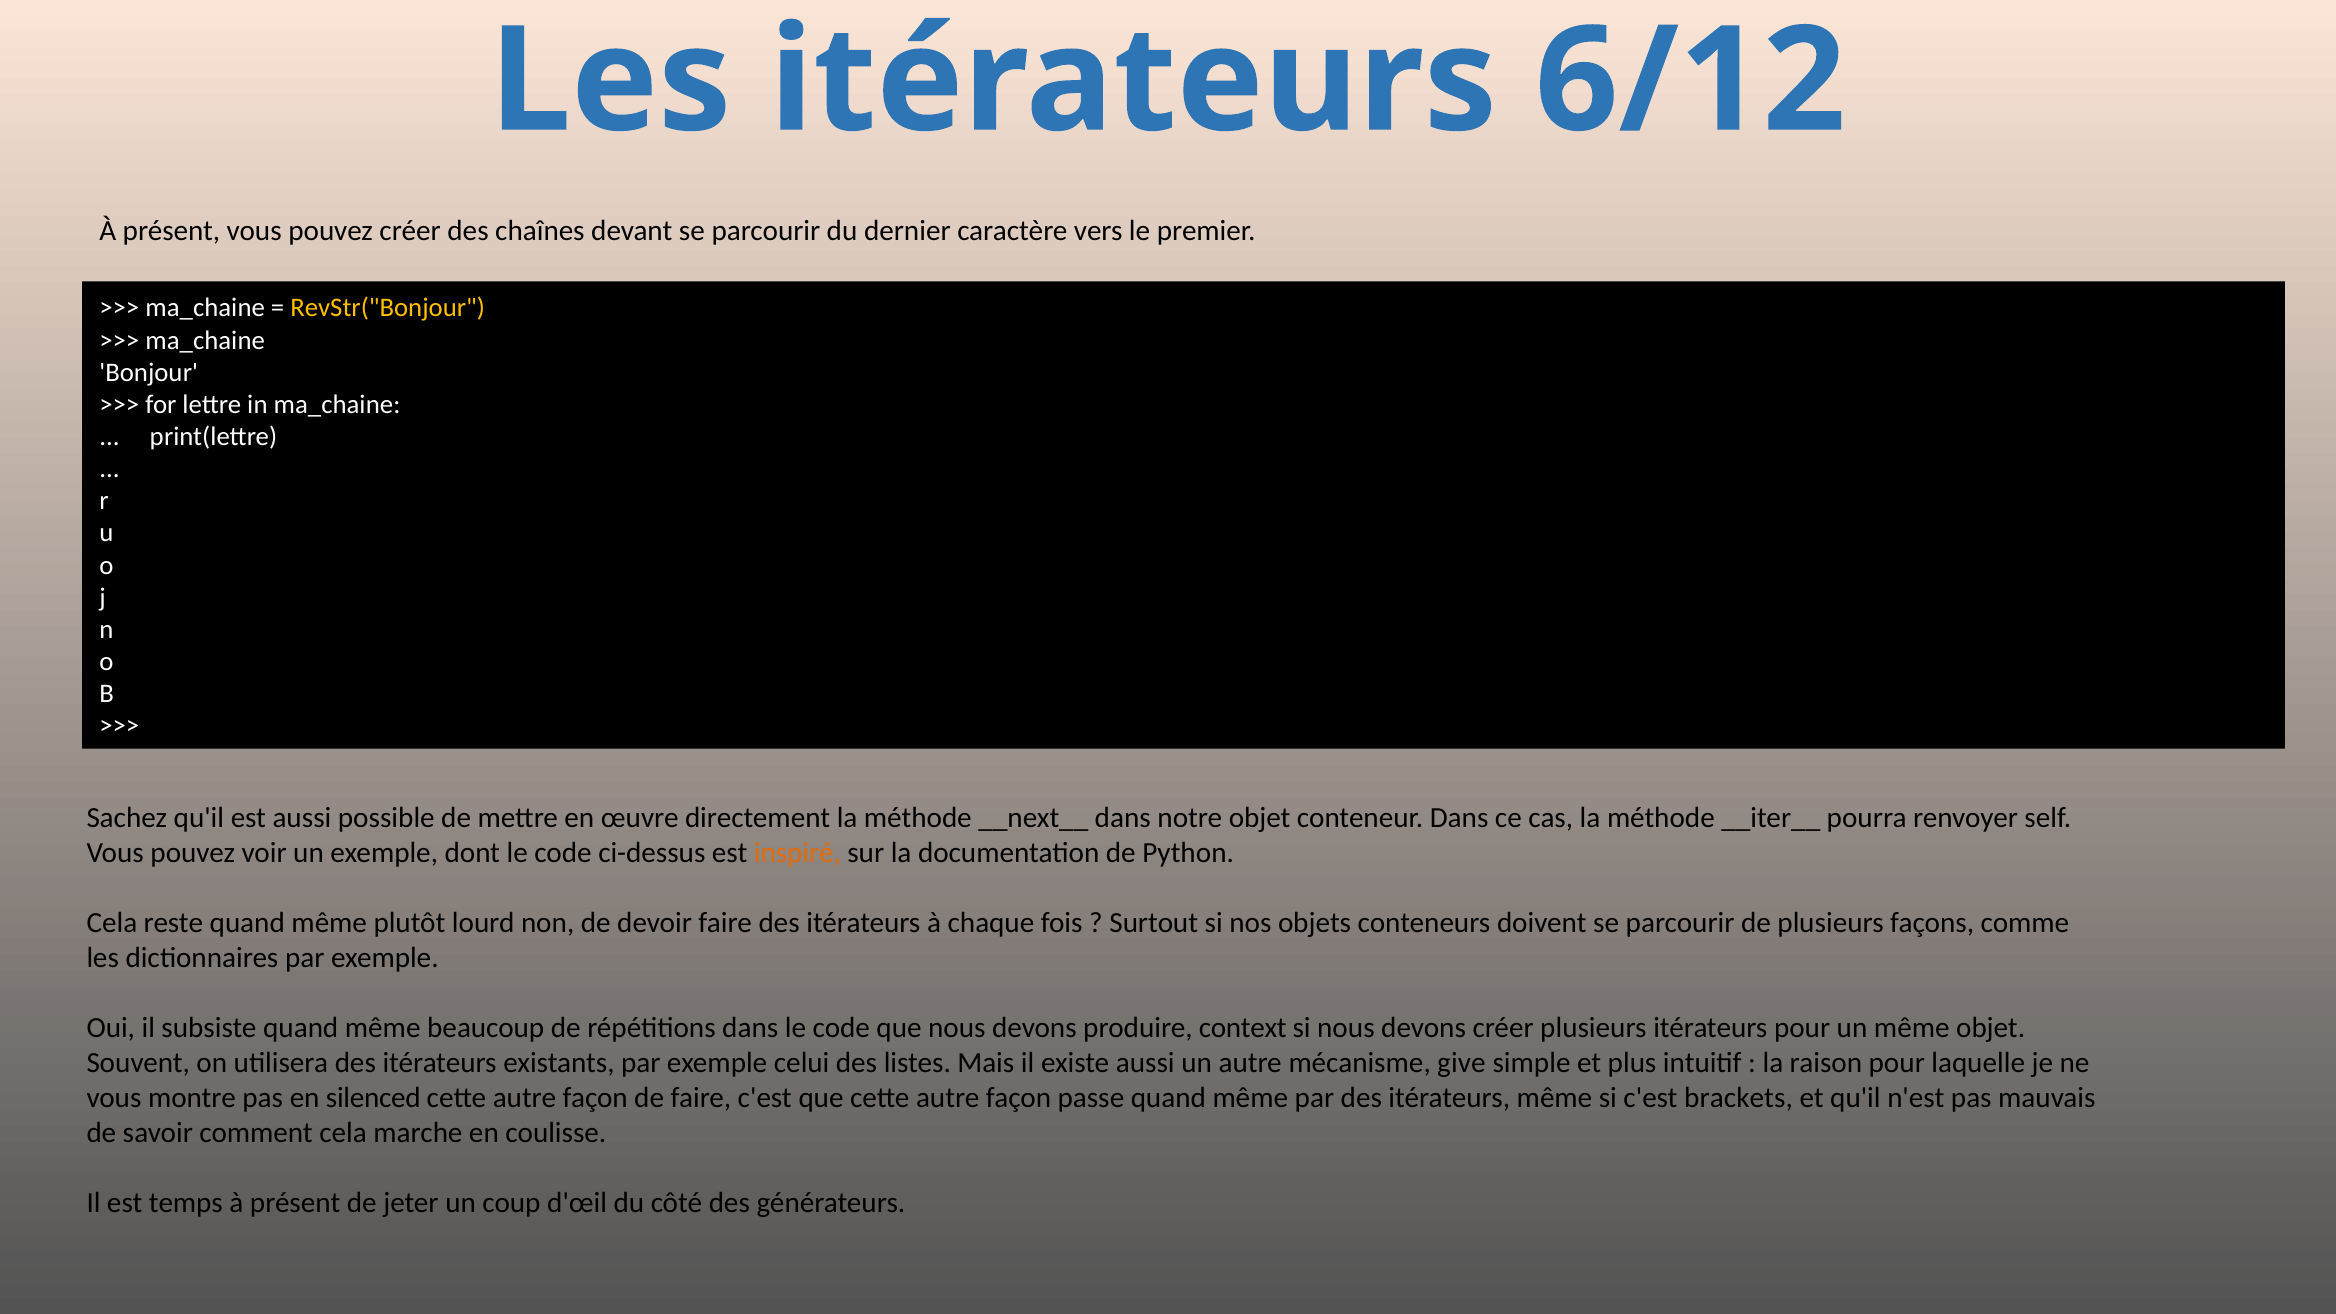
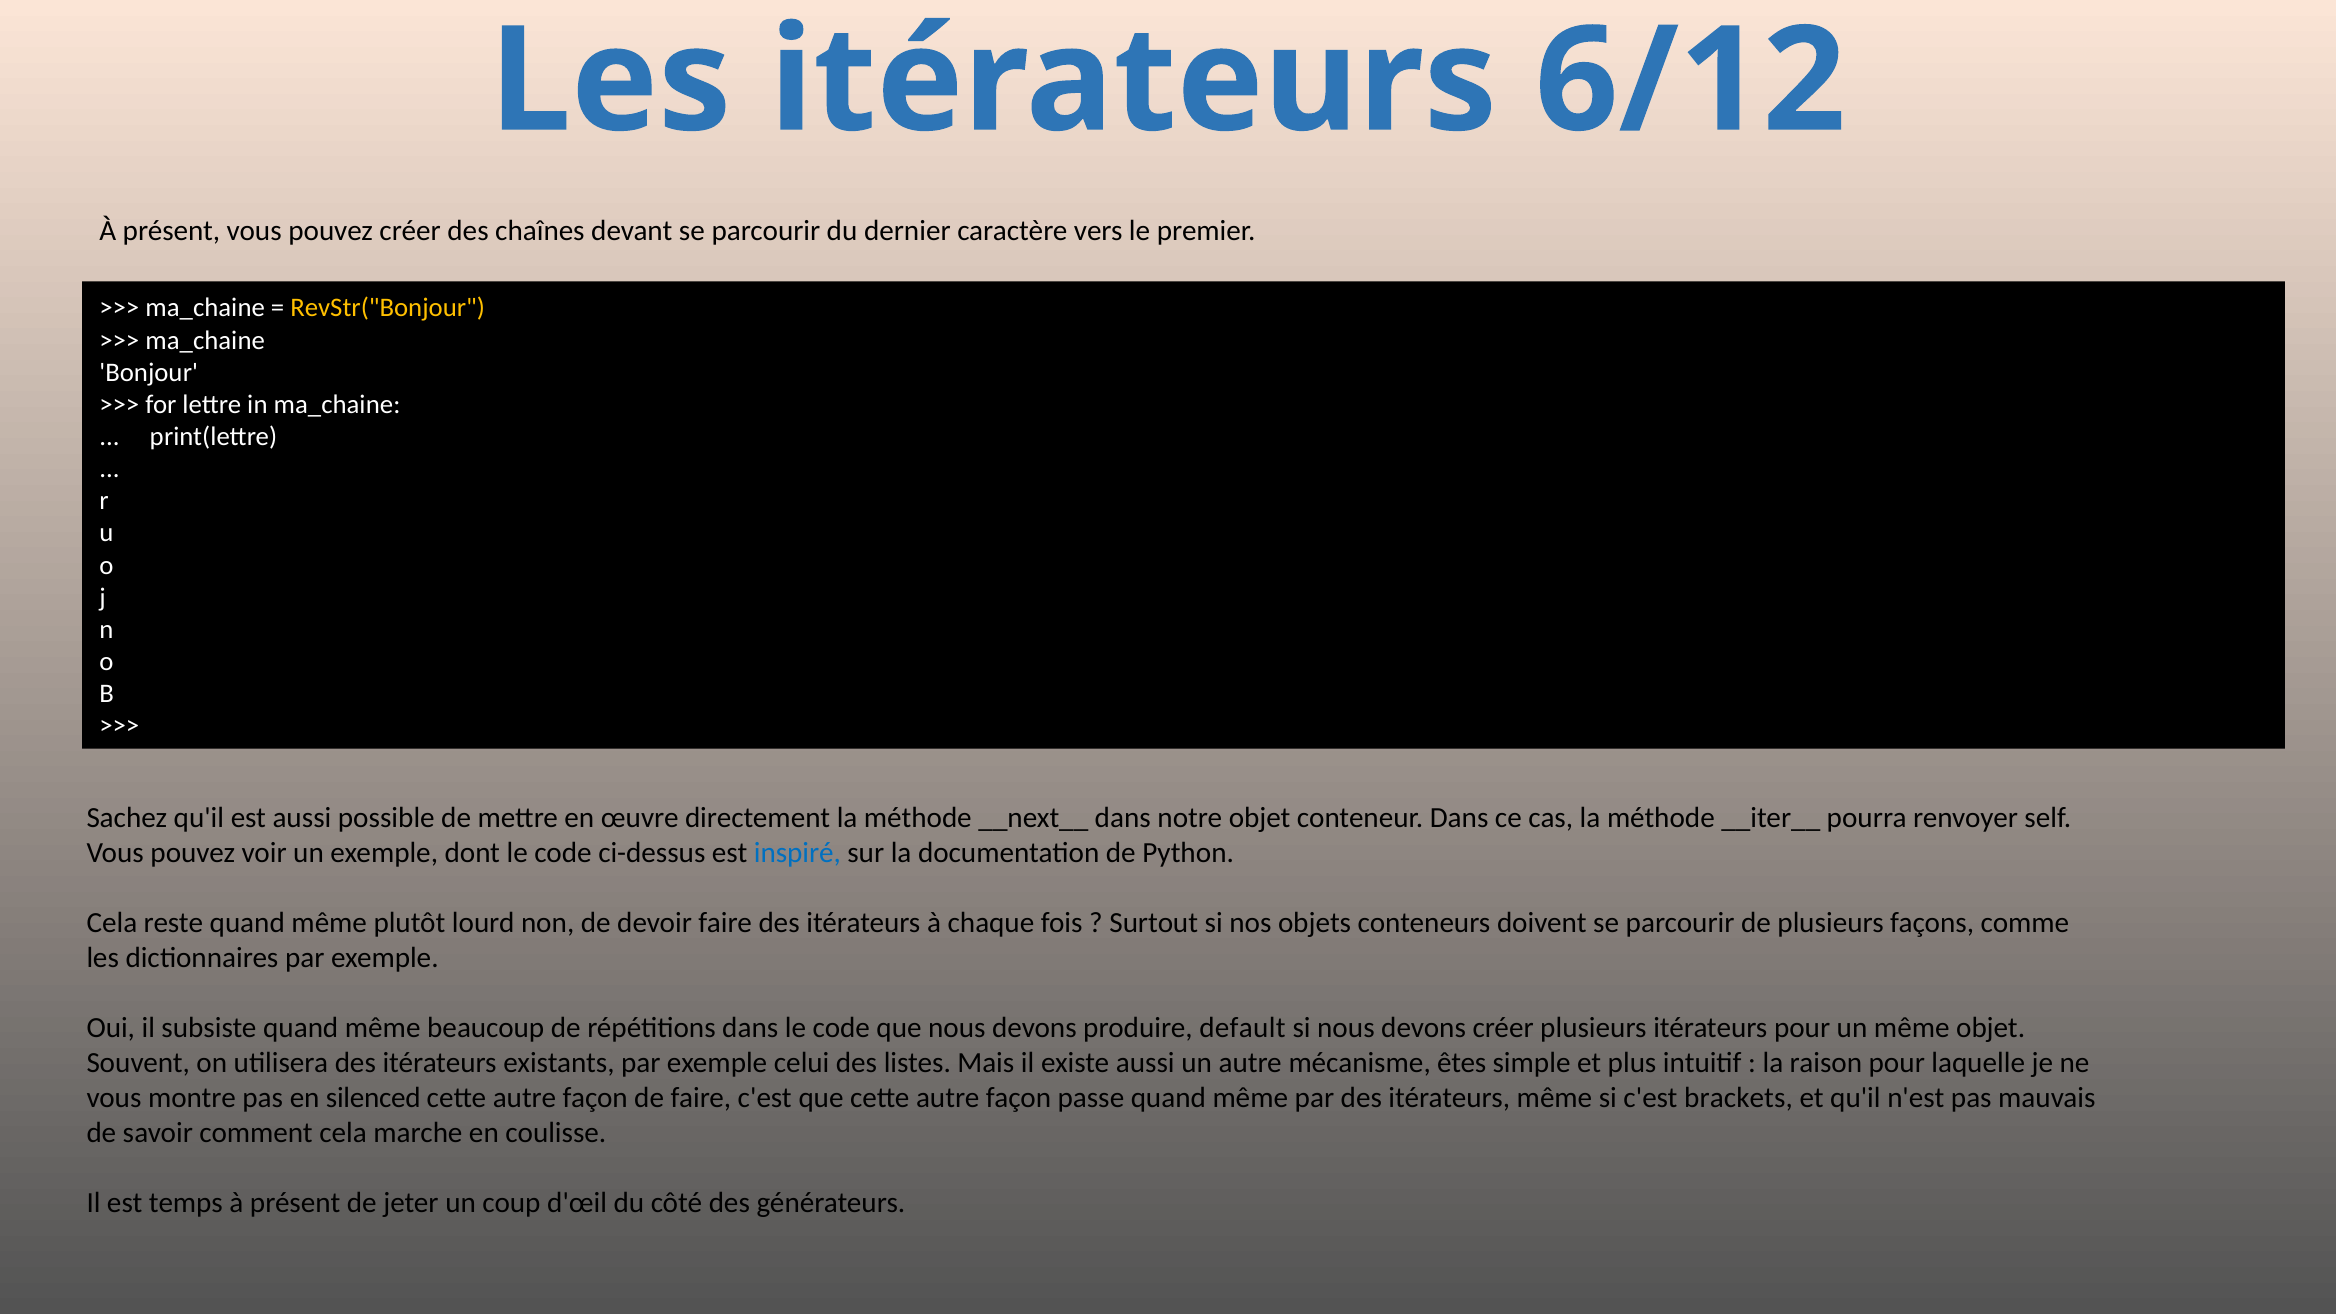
inspiré colour: orange -> blue (797, 852)
context: context -> default (1242, 1028)
give: give -> êtes (1462, 1063)
